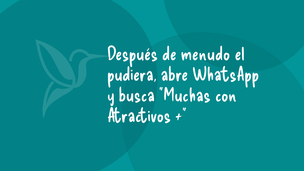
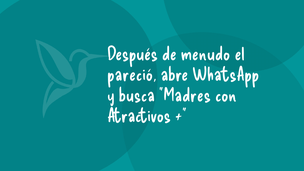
pudiera: pudiera -> pareció (132, 75)
Muchas: Muchas -> Madres (185, 95)
